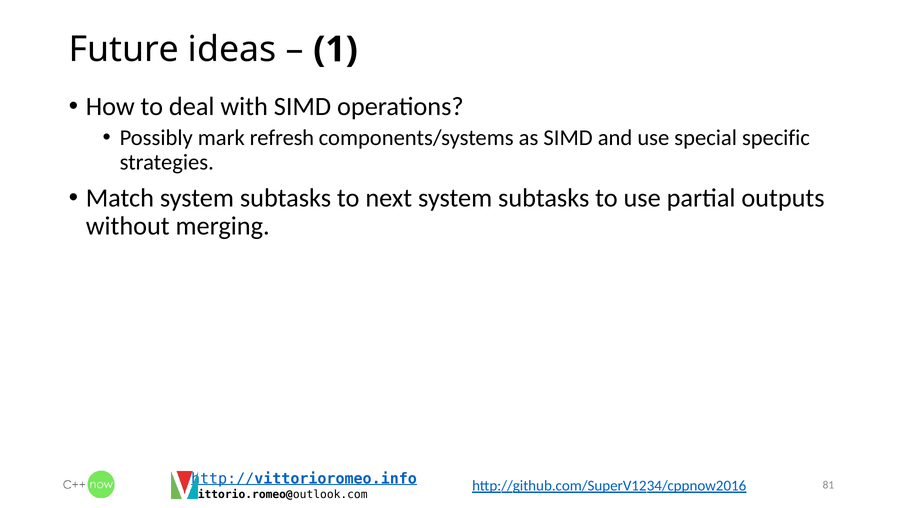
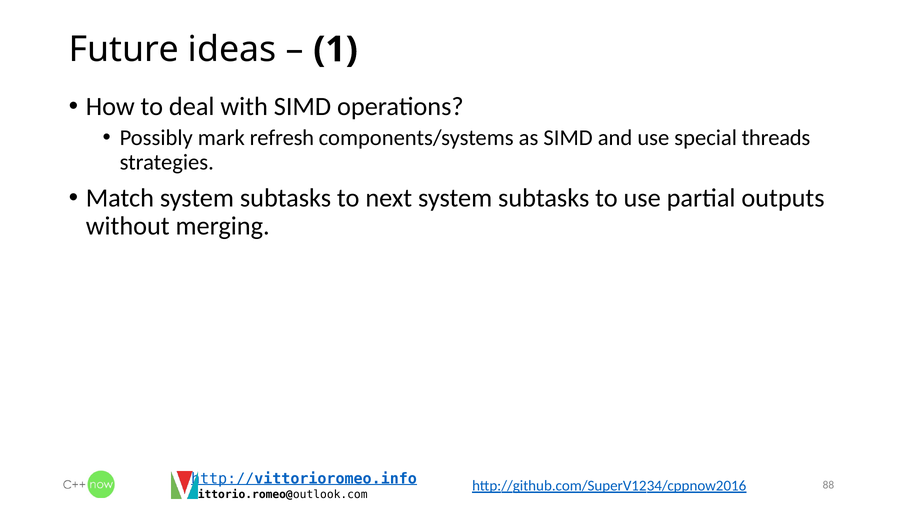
specific: specific -> threads (776, 138)
81: 81 -> 88 (828, 485)
